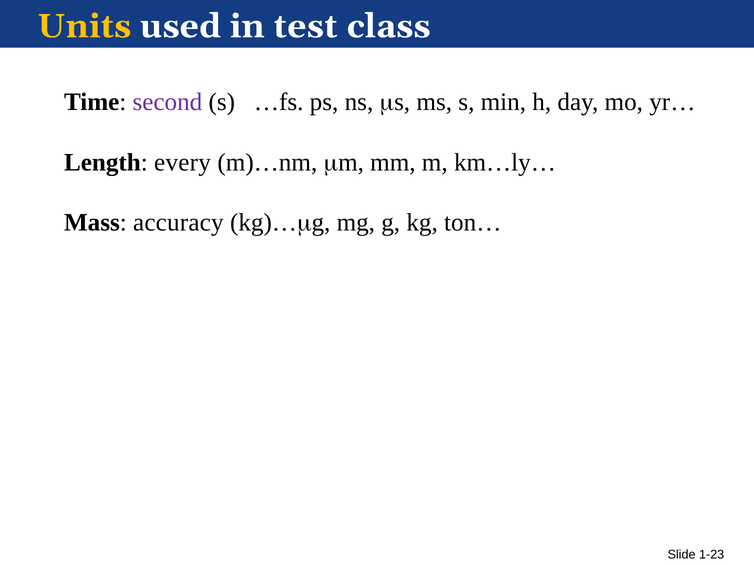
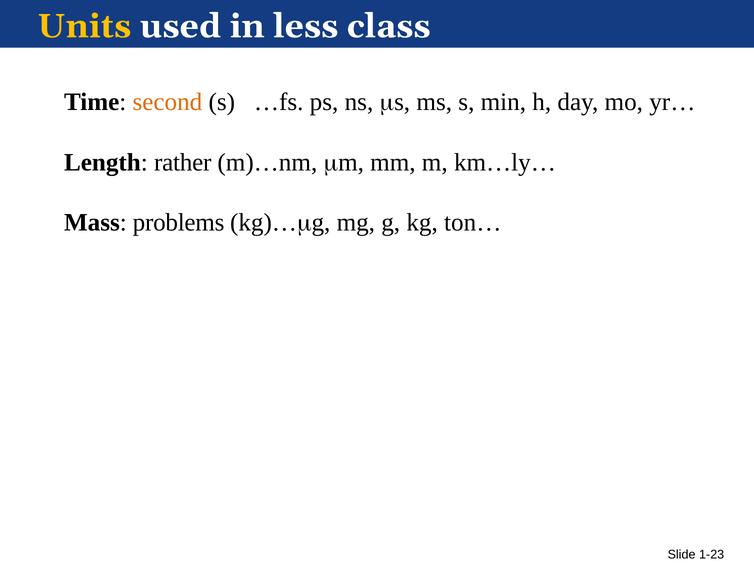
test: test -> less (306, 26)
second colour: purple -> orange (167, 102)
every: every -> rather (183, 163)
accuracy: accuracy -> problems (179, 223)
